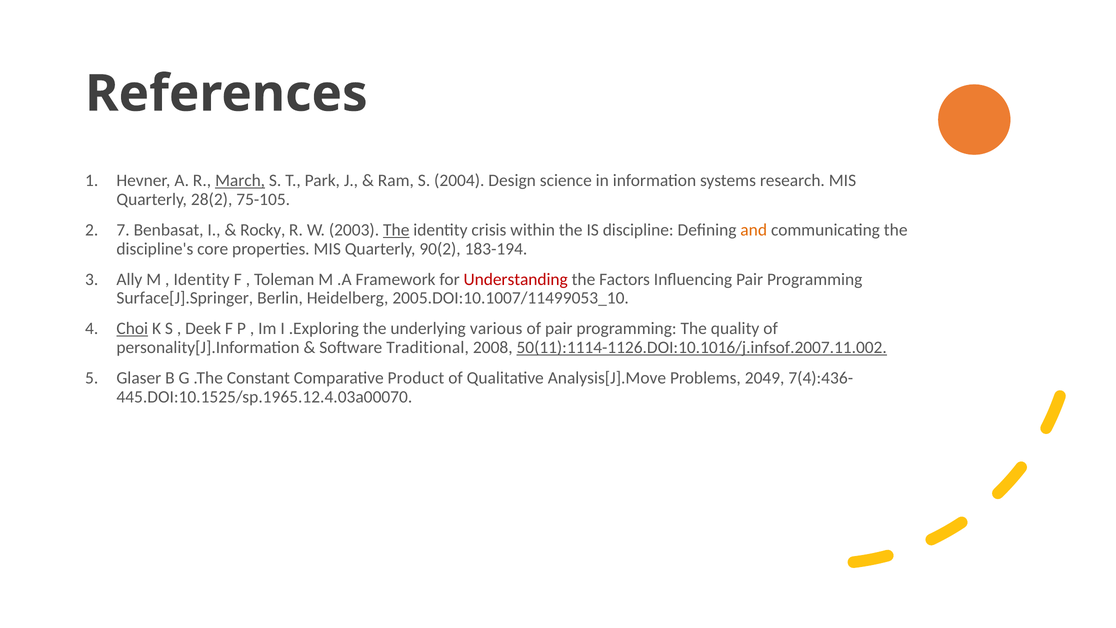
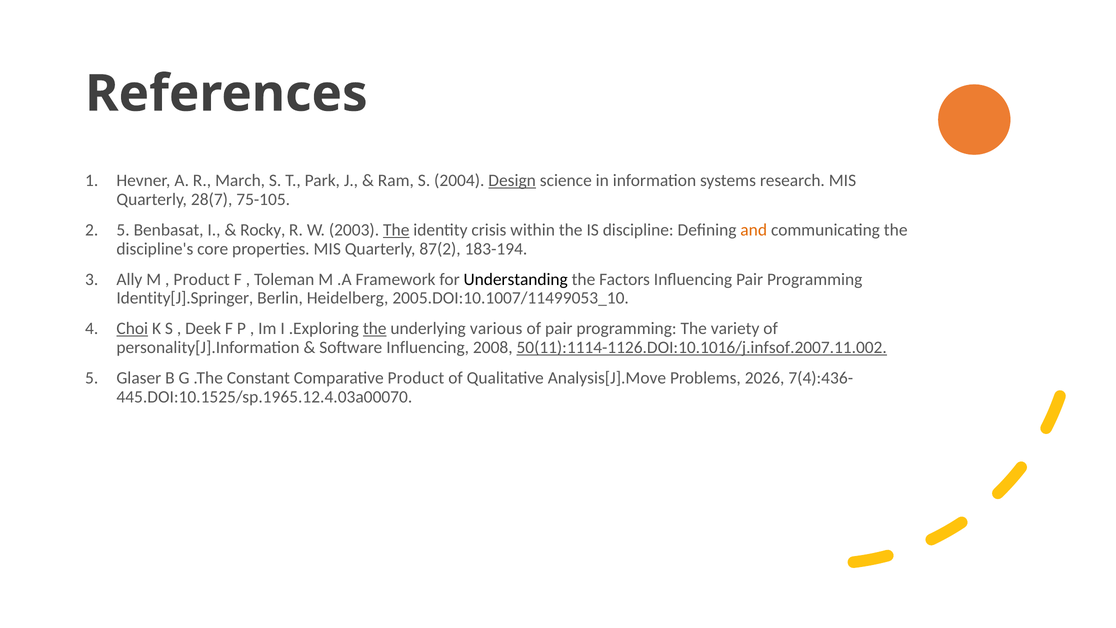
March underline: present -> none (240, 181)
Design underline: none -> present (512, 181)
28(2: 28(2 -> 28(7 (212, 199)
2 7: 7 -> 5 (123, 230)
90(2: 90(2 -> 87(2 (440, 249)
Identity: Identity -> Product (202, 279)
Understanding colour: red -> black (516, 279)
Surface[J].Springer: Surface[J].Springer -> Identity[J].Springer (185, 298)
the underline: none -> present (375, 329)
quality: quality -> variety (735, 329)
Software Traditional: Traditional -> Influencing (428, 347)
2049: 2049 -> 2026 (765, 378)
